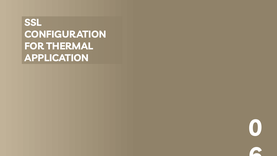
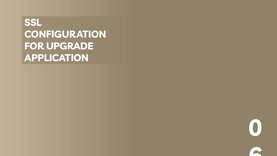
THERMAL: THERMAL -> UPGRADE (70, 46)
